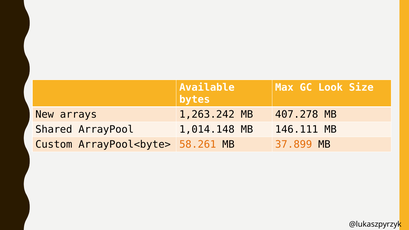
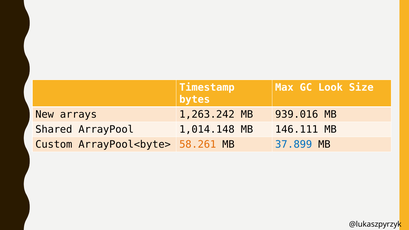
Available: Available -> Timestamp (207, 88)
407.278: 407.278 -> 939.016 (297, 114)
37.899 colour: orange -> blue (294, 144)
